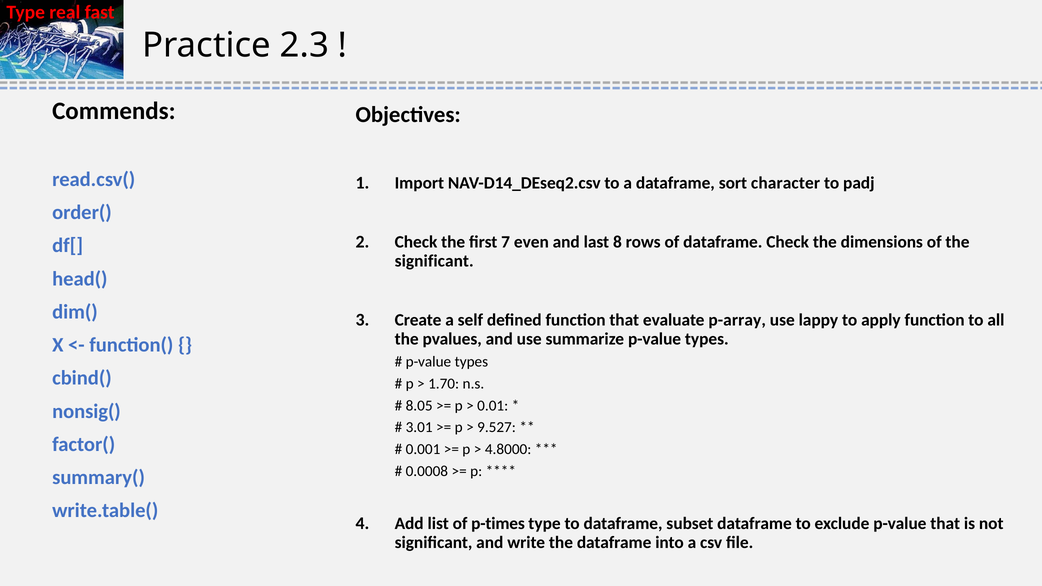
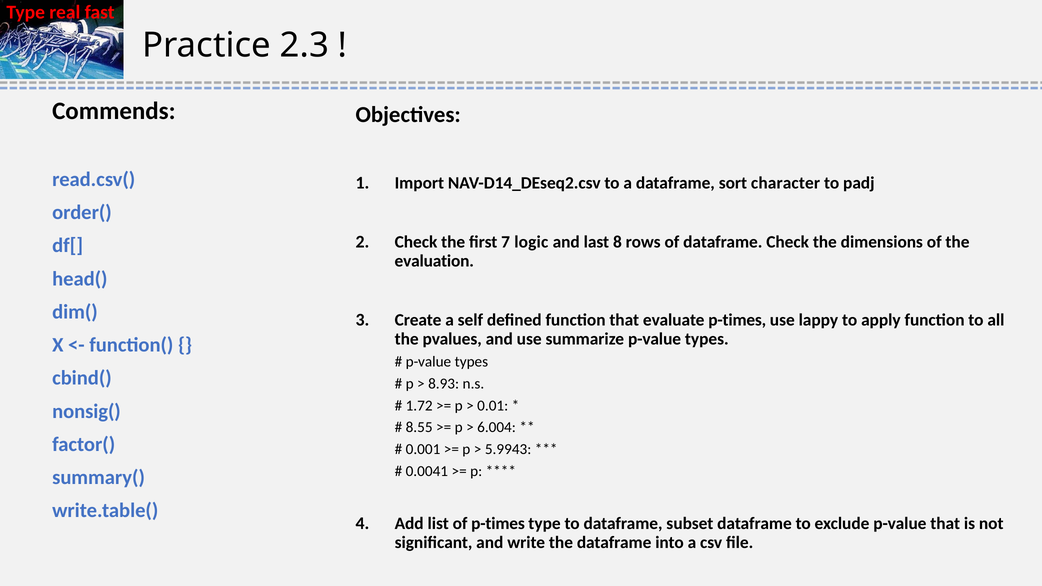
even: even -> logic (531, 242)
significant: significant -> evaluation (434, 261)
evaluate p-array: p-array -> p-times (737, 320)
1.70: 1.70 -> 8.93 (444, 384)
8.05: 8.05 -> 1.72 (419, 406)
3.01: 3.01 -> 8.55 (419, 427)
9.527: 9.527 -> 6.004 (497, 427)
4.8000: 4.8000 -> 5.9943 (508, 449)
0.0008: 0.0008 -> 0.0041 (427, 471)
